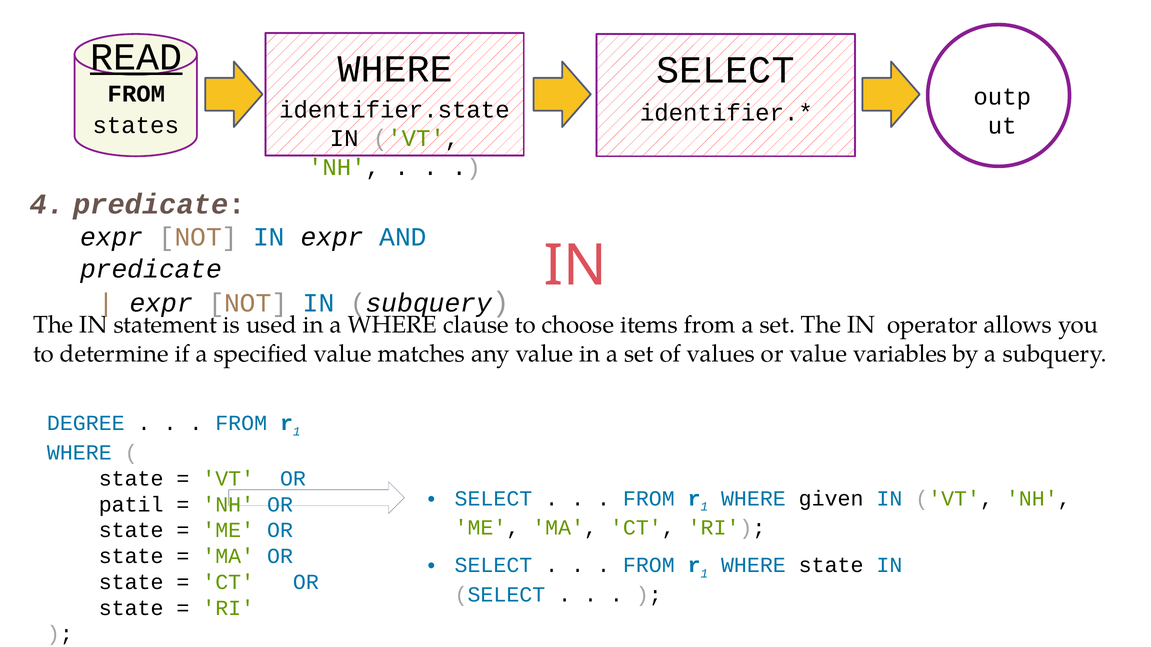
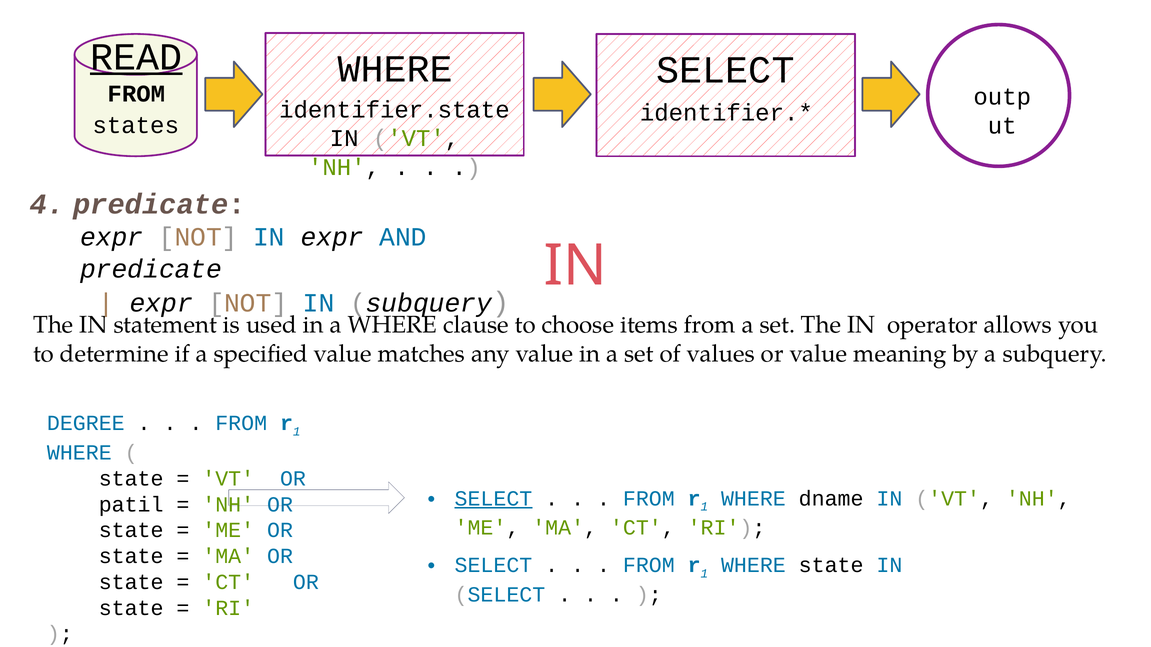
variables: variables -> meaning (900, 354)
SELECT underline: none -> present (493, 499)
given: given -> dname (831, 499)
